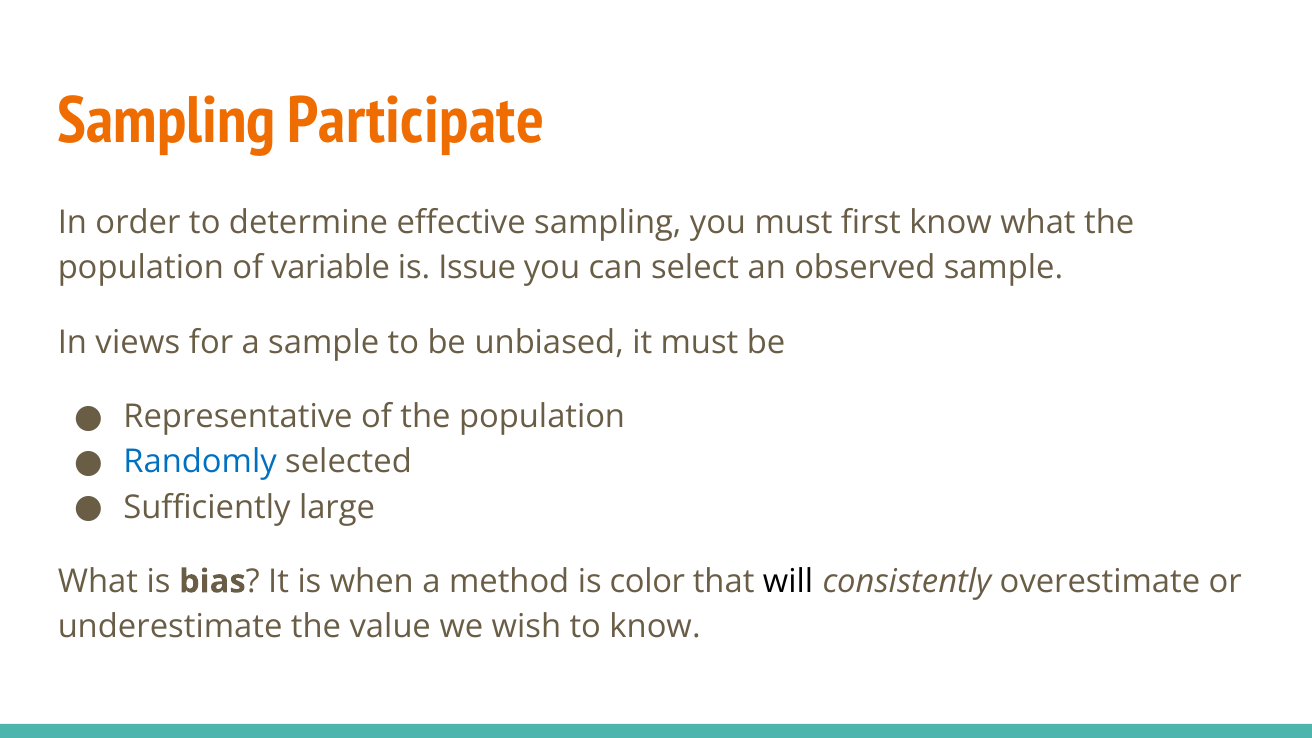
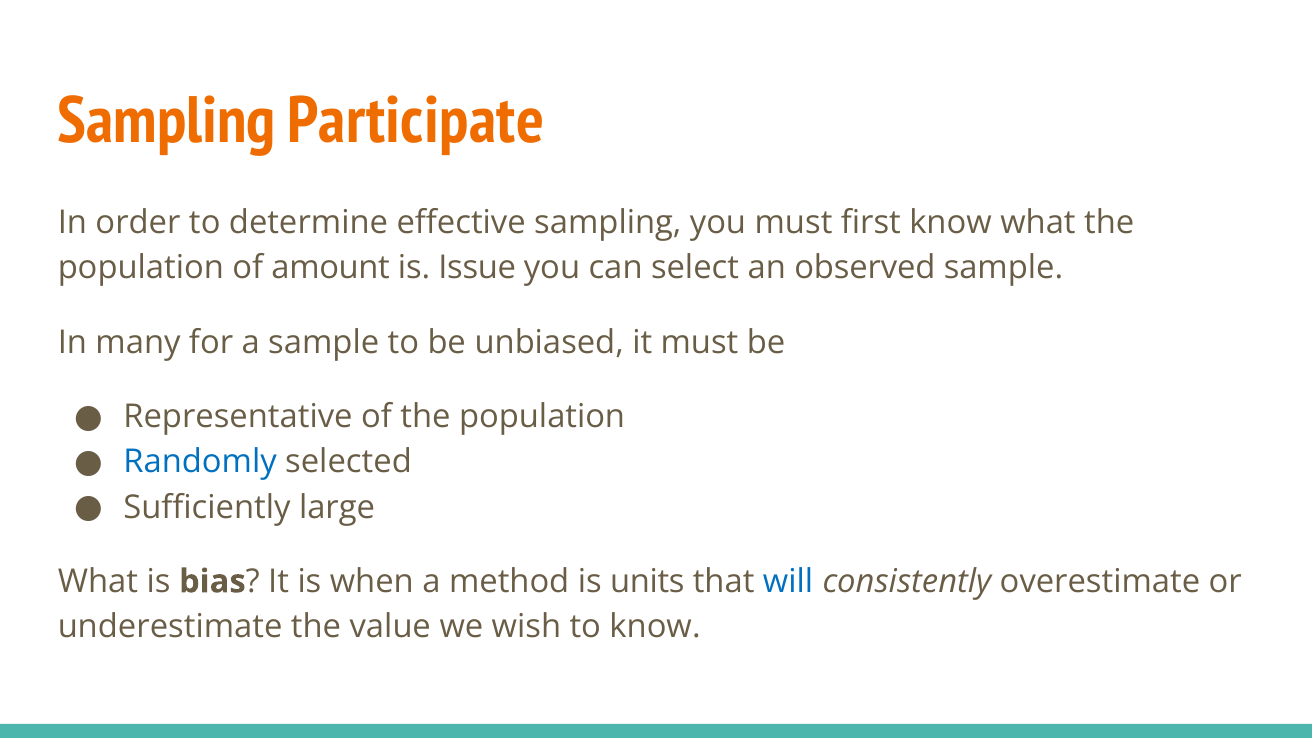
variable: variable -> amount (331, 268)
views: views -> many (138, 342)
color: color -> units (647, 582)
will colour: black -> blue (788, 582)
